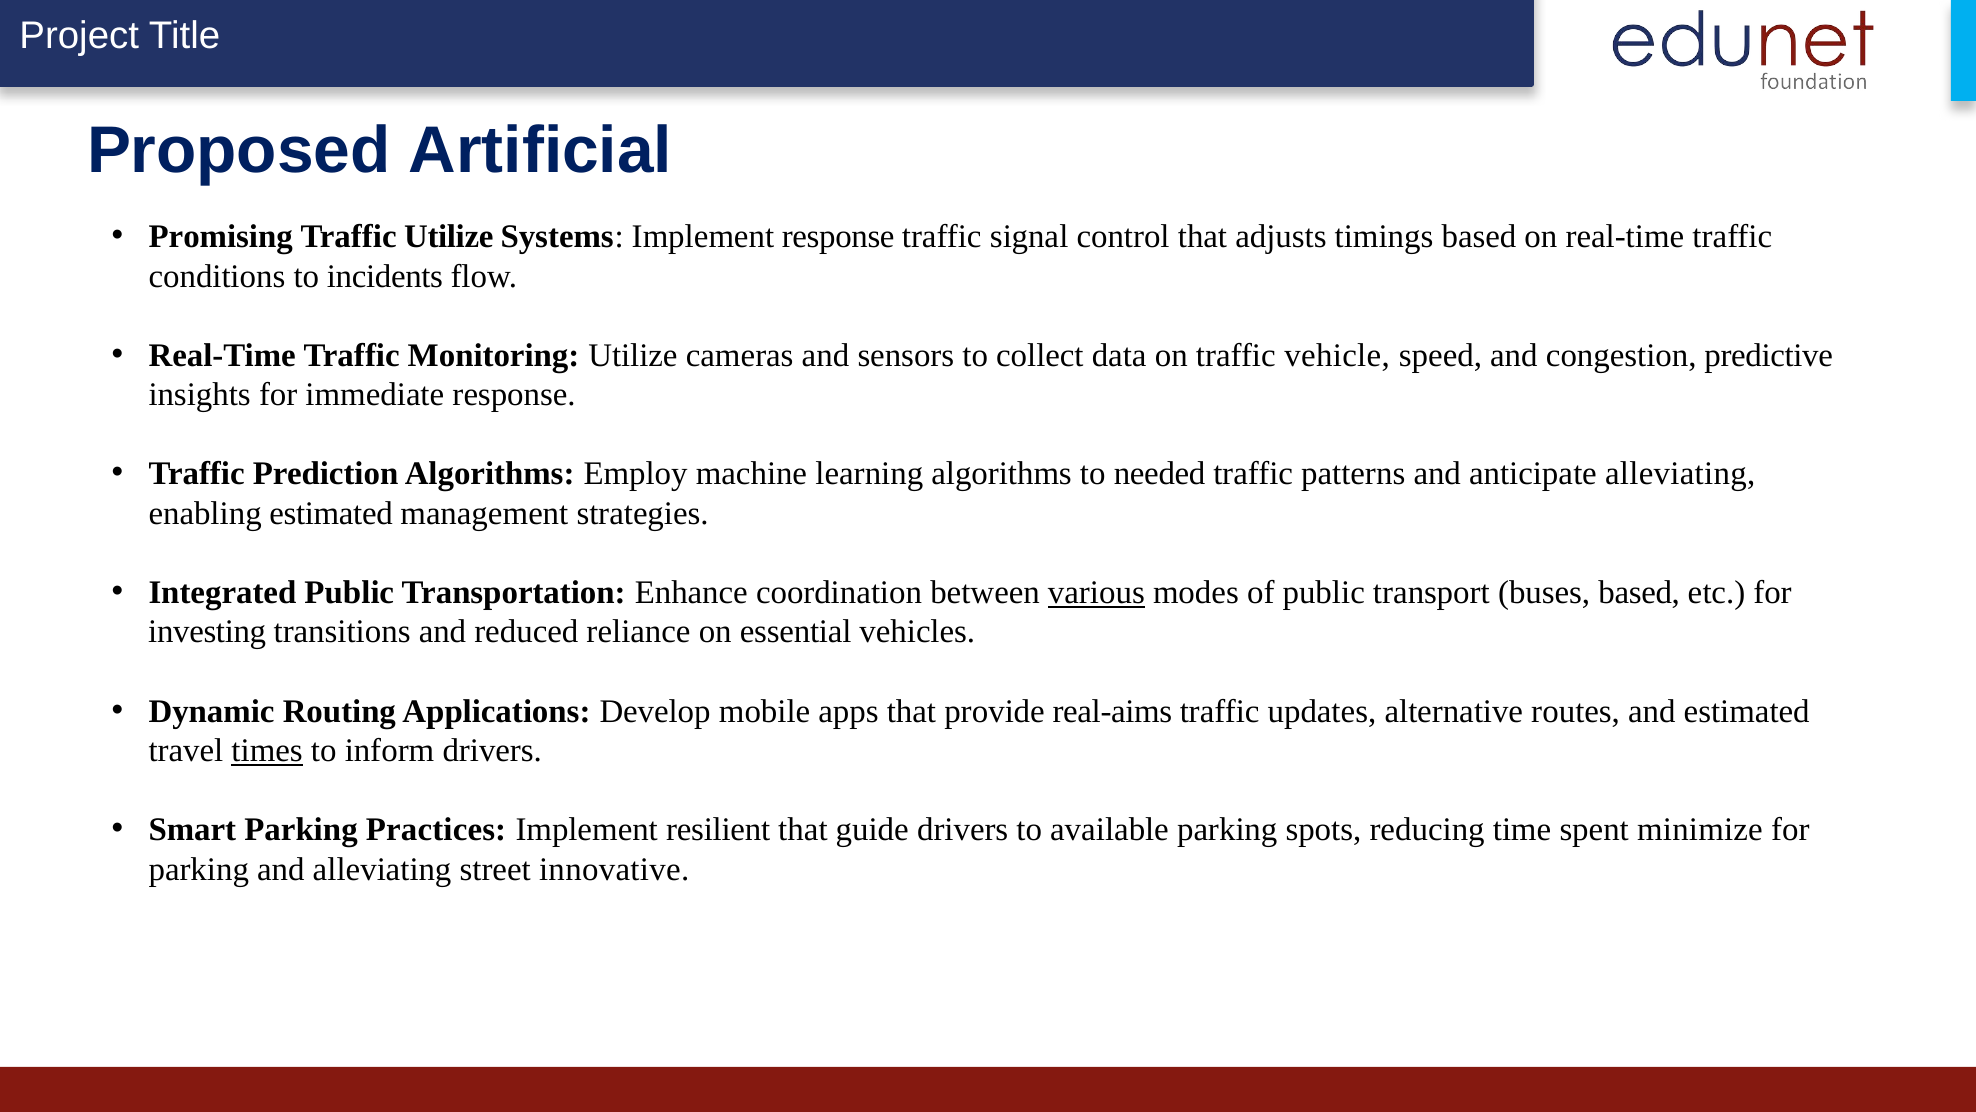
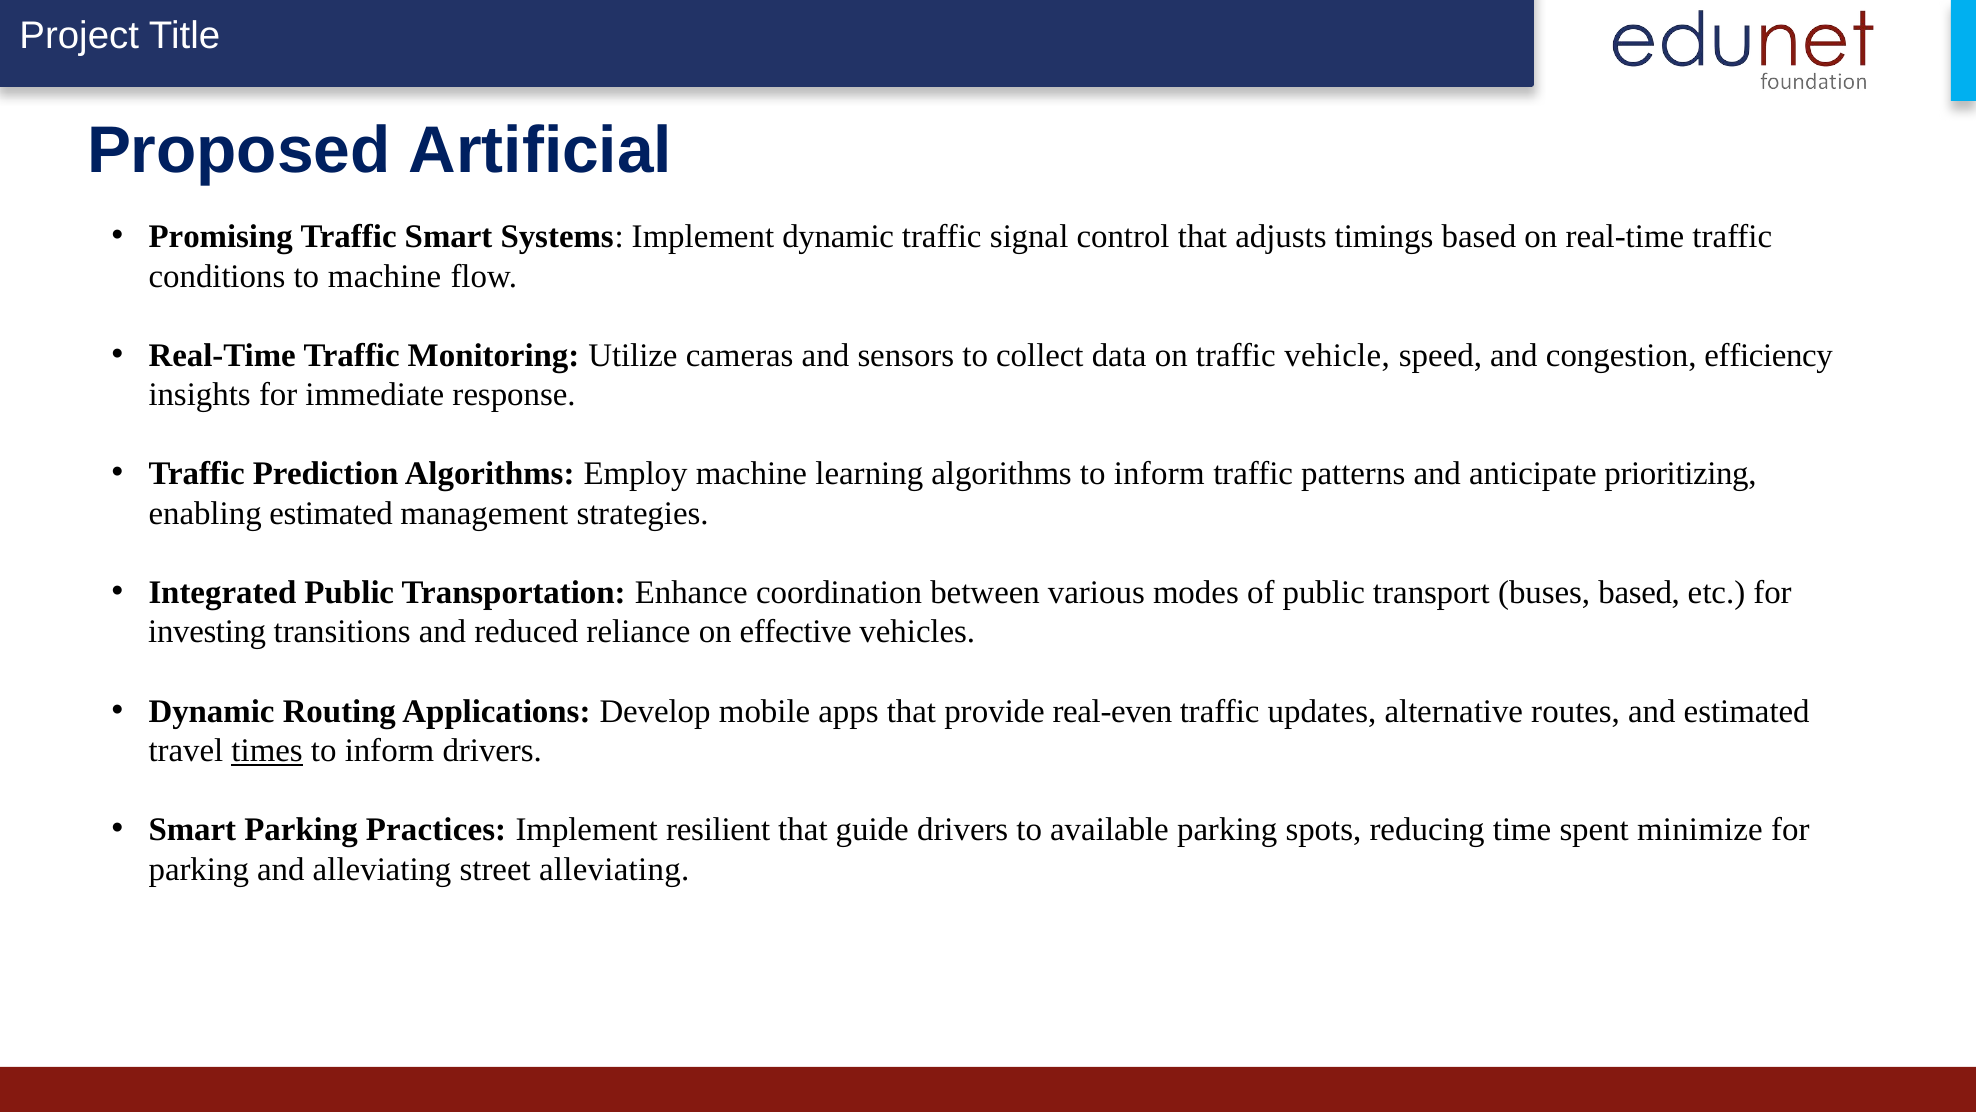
Traffic Utilize: Utilize -> Smart (449, 237)
Implement response: response -> dynamic (838, 237)
to incidents: incidents -> machine (385, 276)
predictive: predictive -> efficiency (1769, 355)
algorithms to needed: needed -> inform (1159, 474)
anticipate alleviating: alleviating -> prioritizing (1681, 474)
various underline: present -> none (1096, 592)
essential: essential -> effective (796, 632)
real-aims: real-aims -> real-even (1112, 711)
street innovative: innovative -> alleviating (614, 869)
